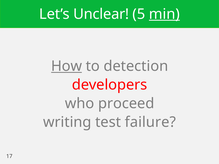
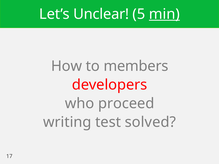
How underline: present -> none (67, 66)
detection: detection -> members (136, 66)
failure: failure -> solved (150, 122)
